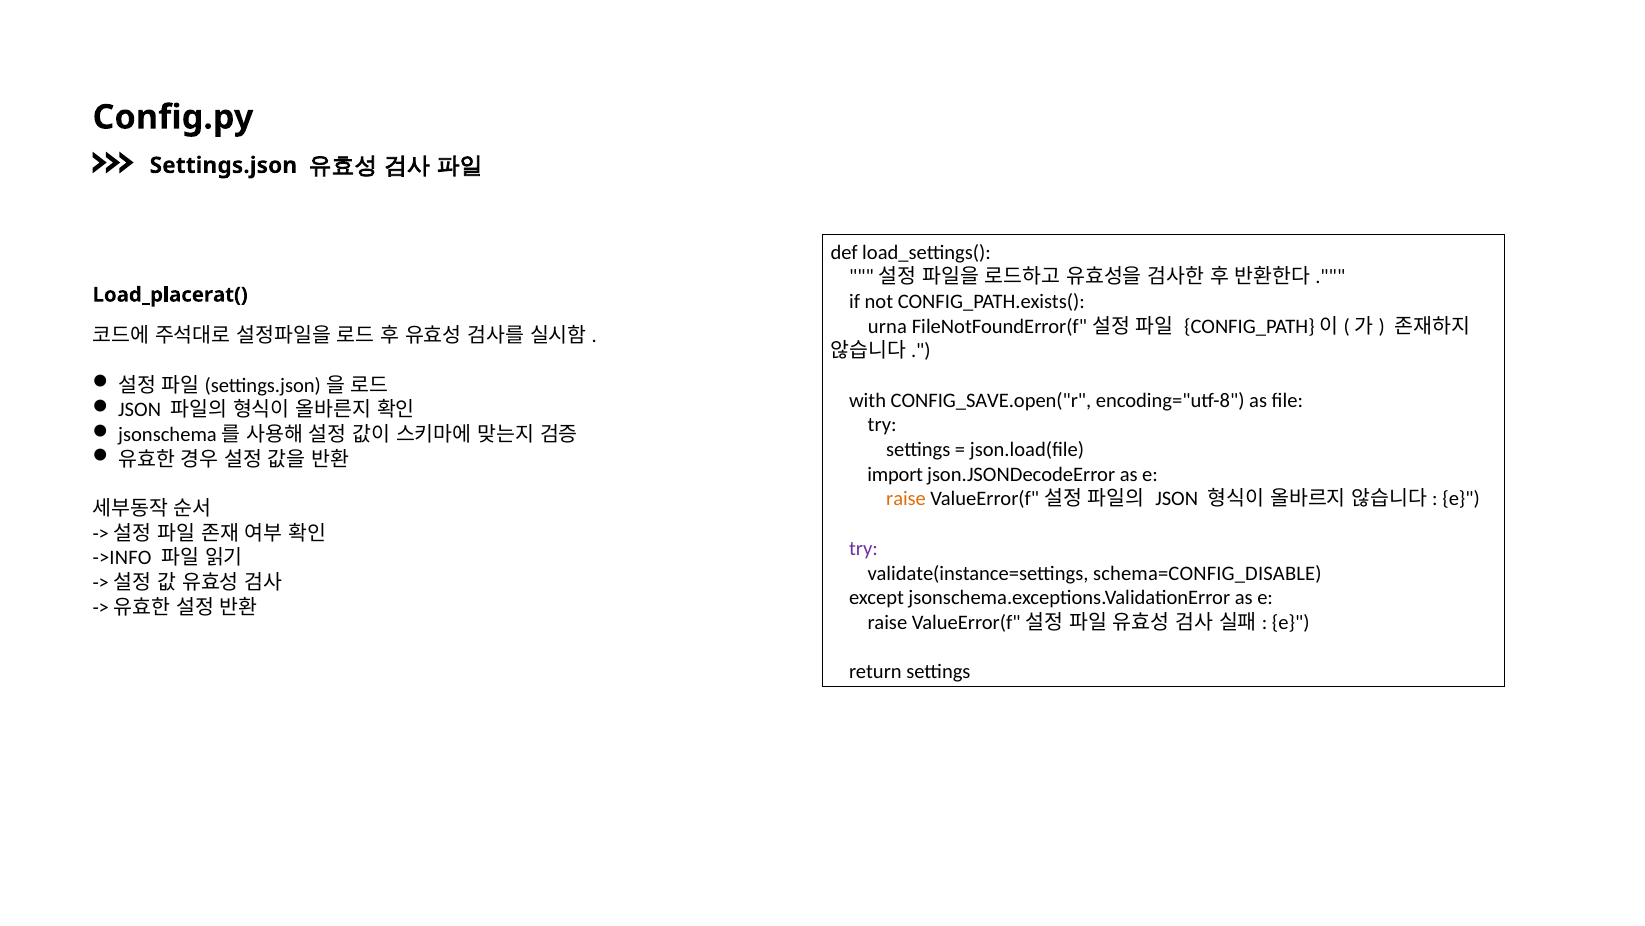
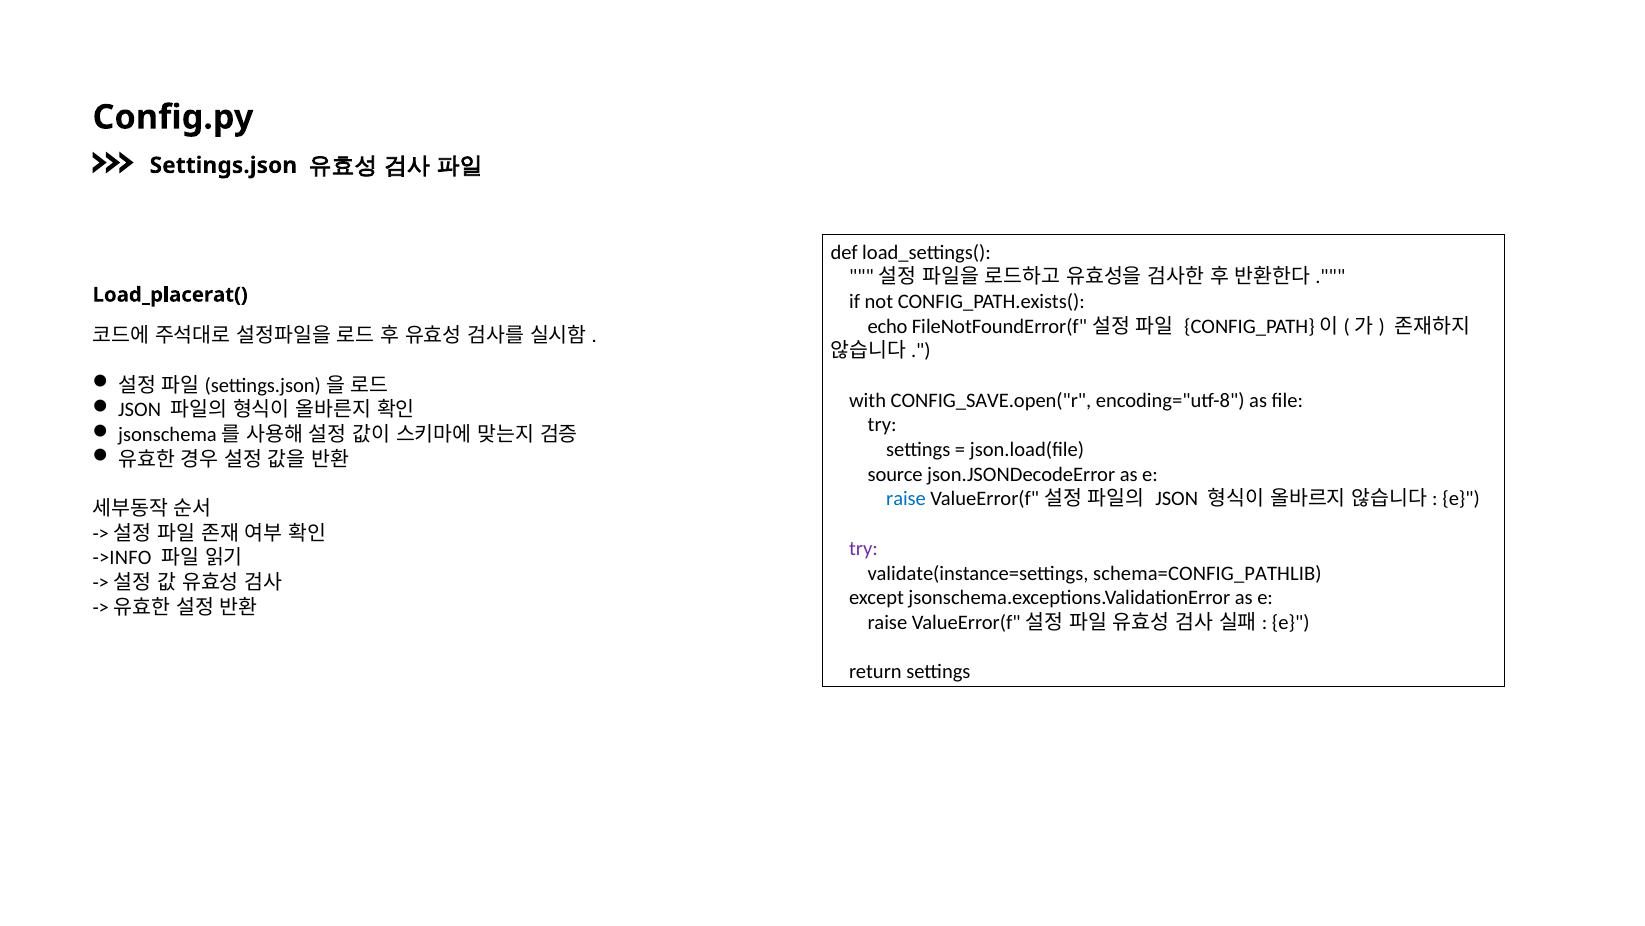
urna: urna -> echo (888, 326)
import: import -> source (895, 474)
raise colour: orange -> blue (906, 499)
schema=CONFIG_DISABLE: schema=CONFIG_DISABLE -> schema=CONFIG_PATHLIB (1207, 573)
